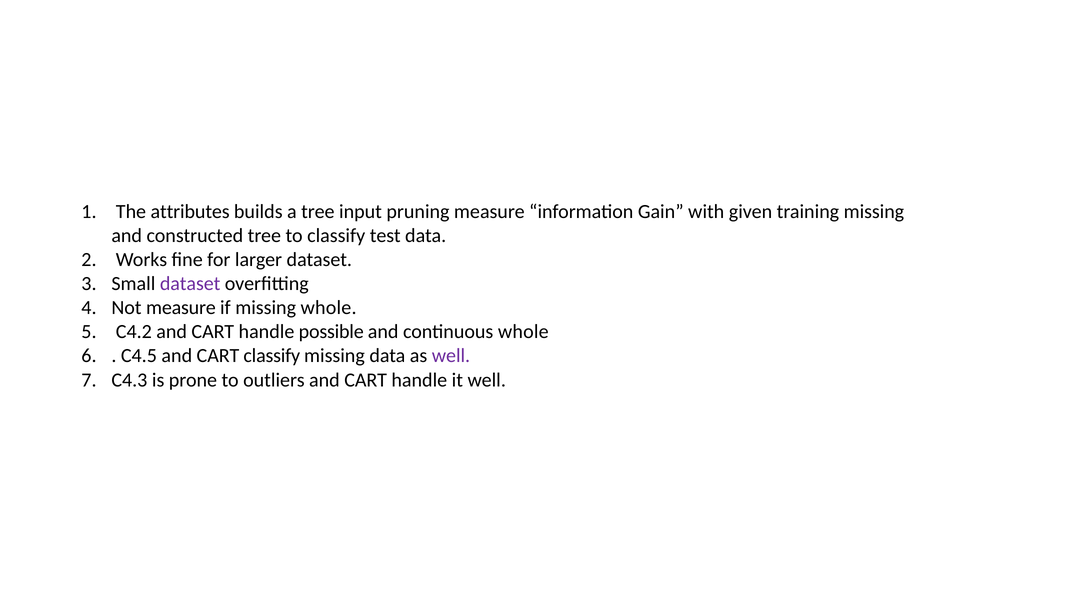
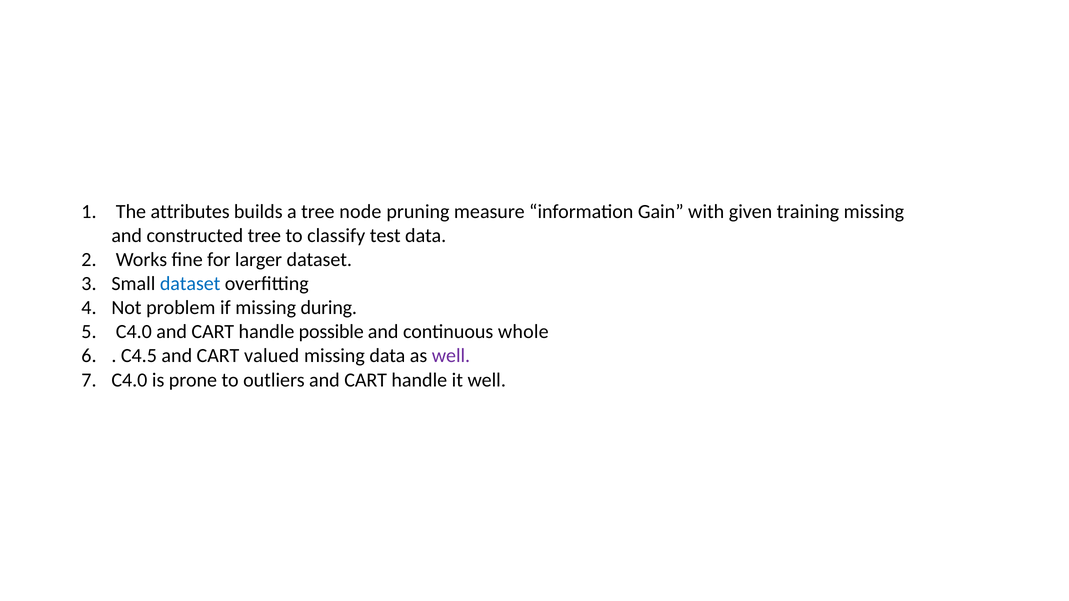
input: input -> node (360, 212)
dataset colour: purple -> blue (190, 284)
Not measure: measure -> problem (181, 308)
missing whole: whole -> during (329, 308)
C4.2: C4.2 -> C4.0 (134, 332)
CART classify: classify -> valued (272, 356)
C4.3: C4.3 -> C4.0 (129, 380)
